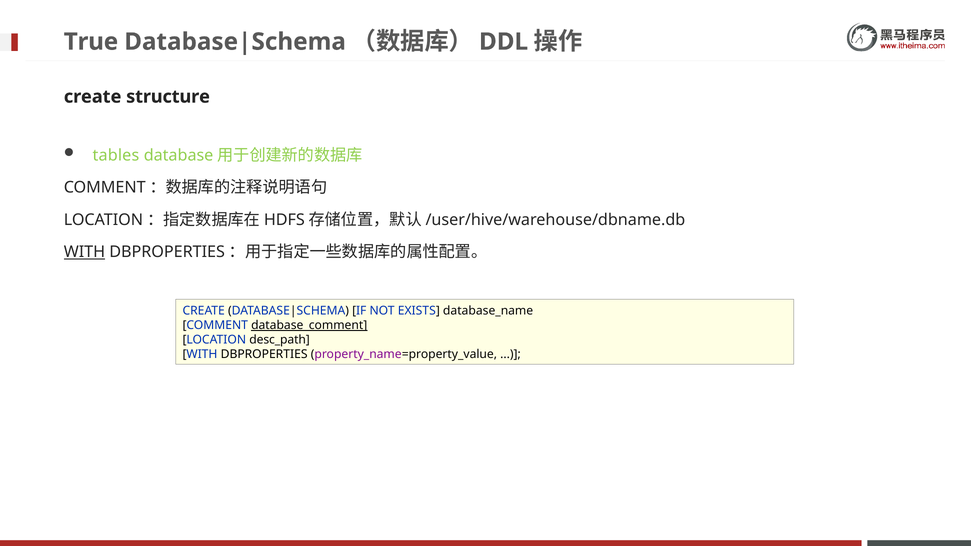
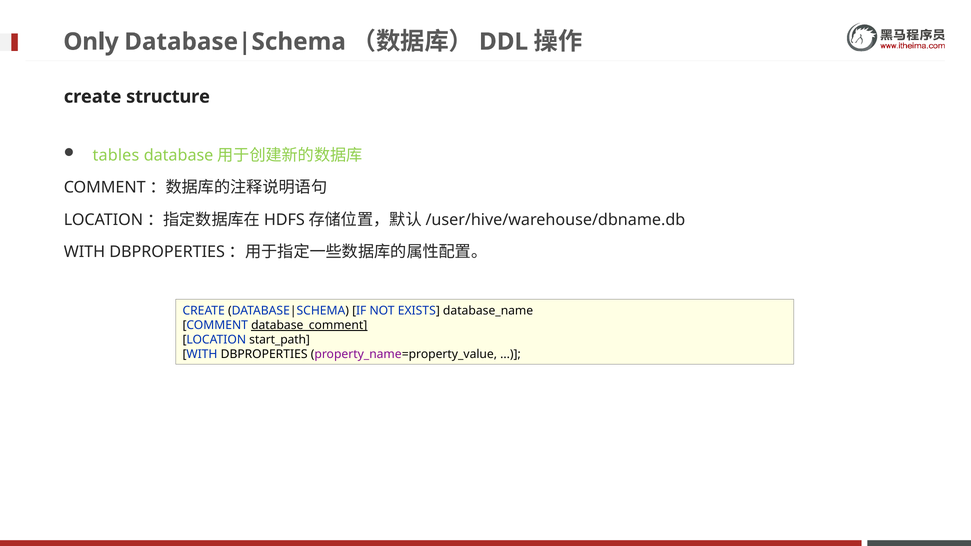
True: True -> Only (91, 42)
WITH underline: present -> none (84, 252)
desc_path: desc_path -> start_path (280, 340)
